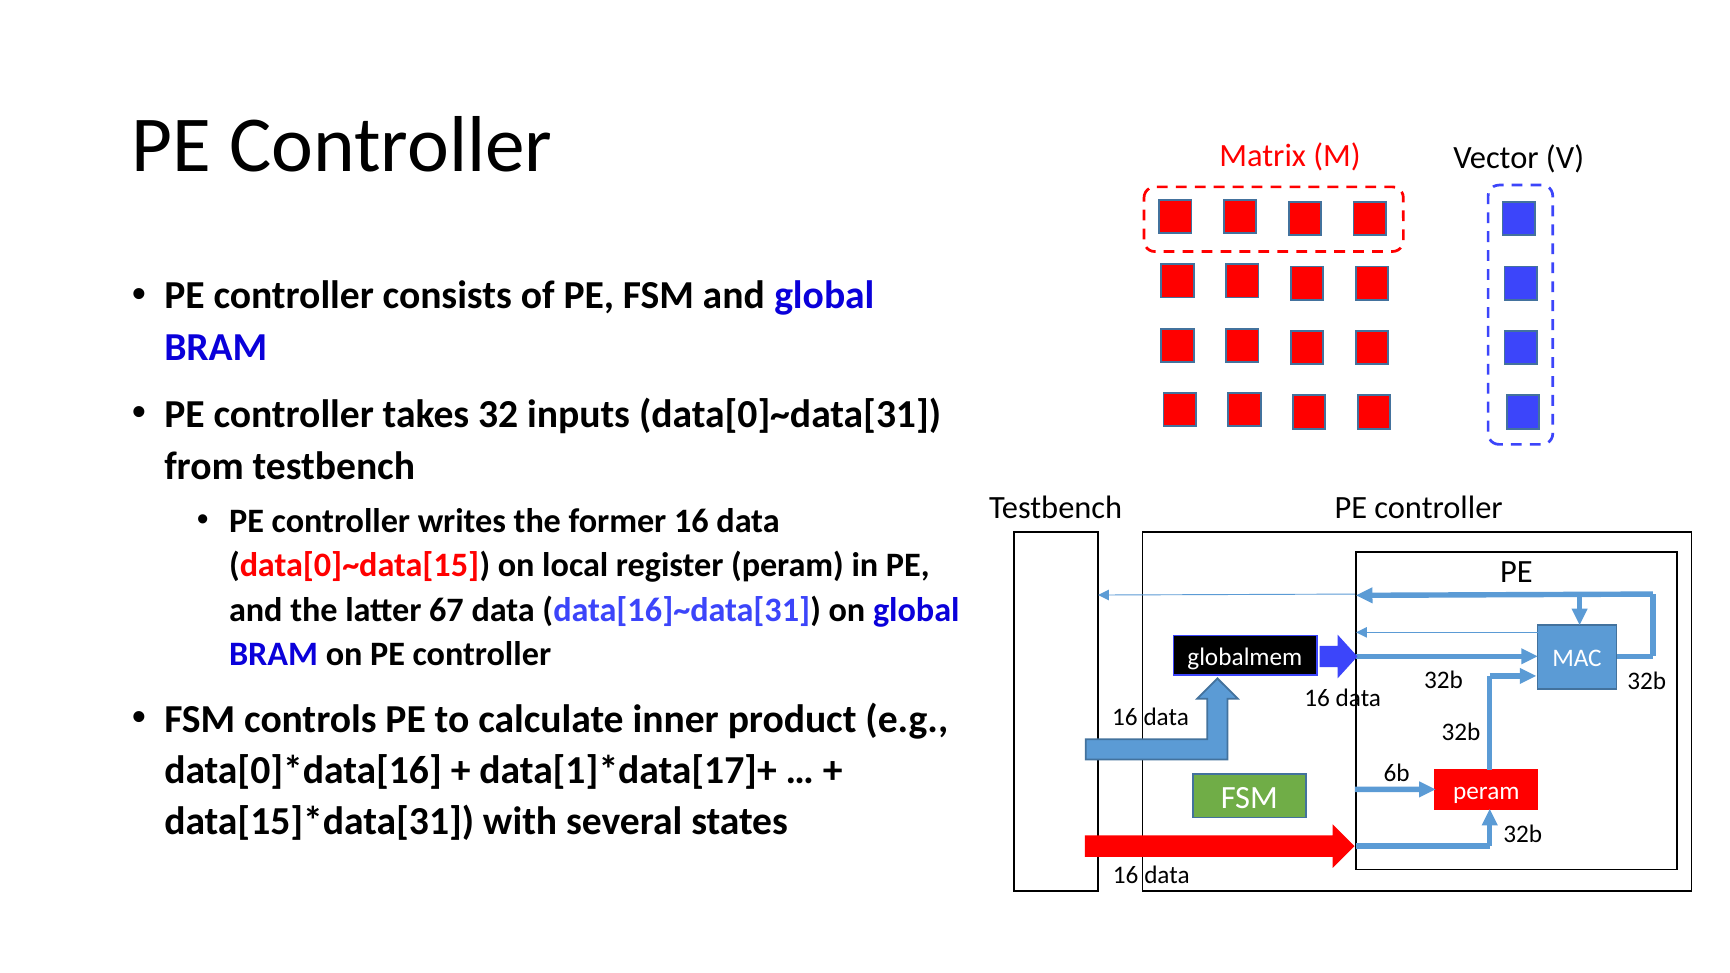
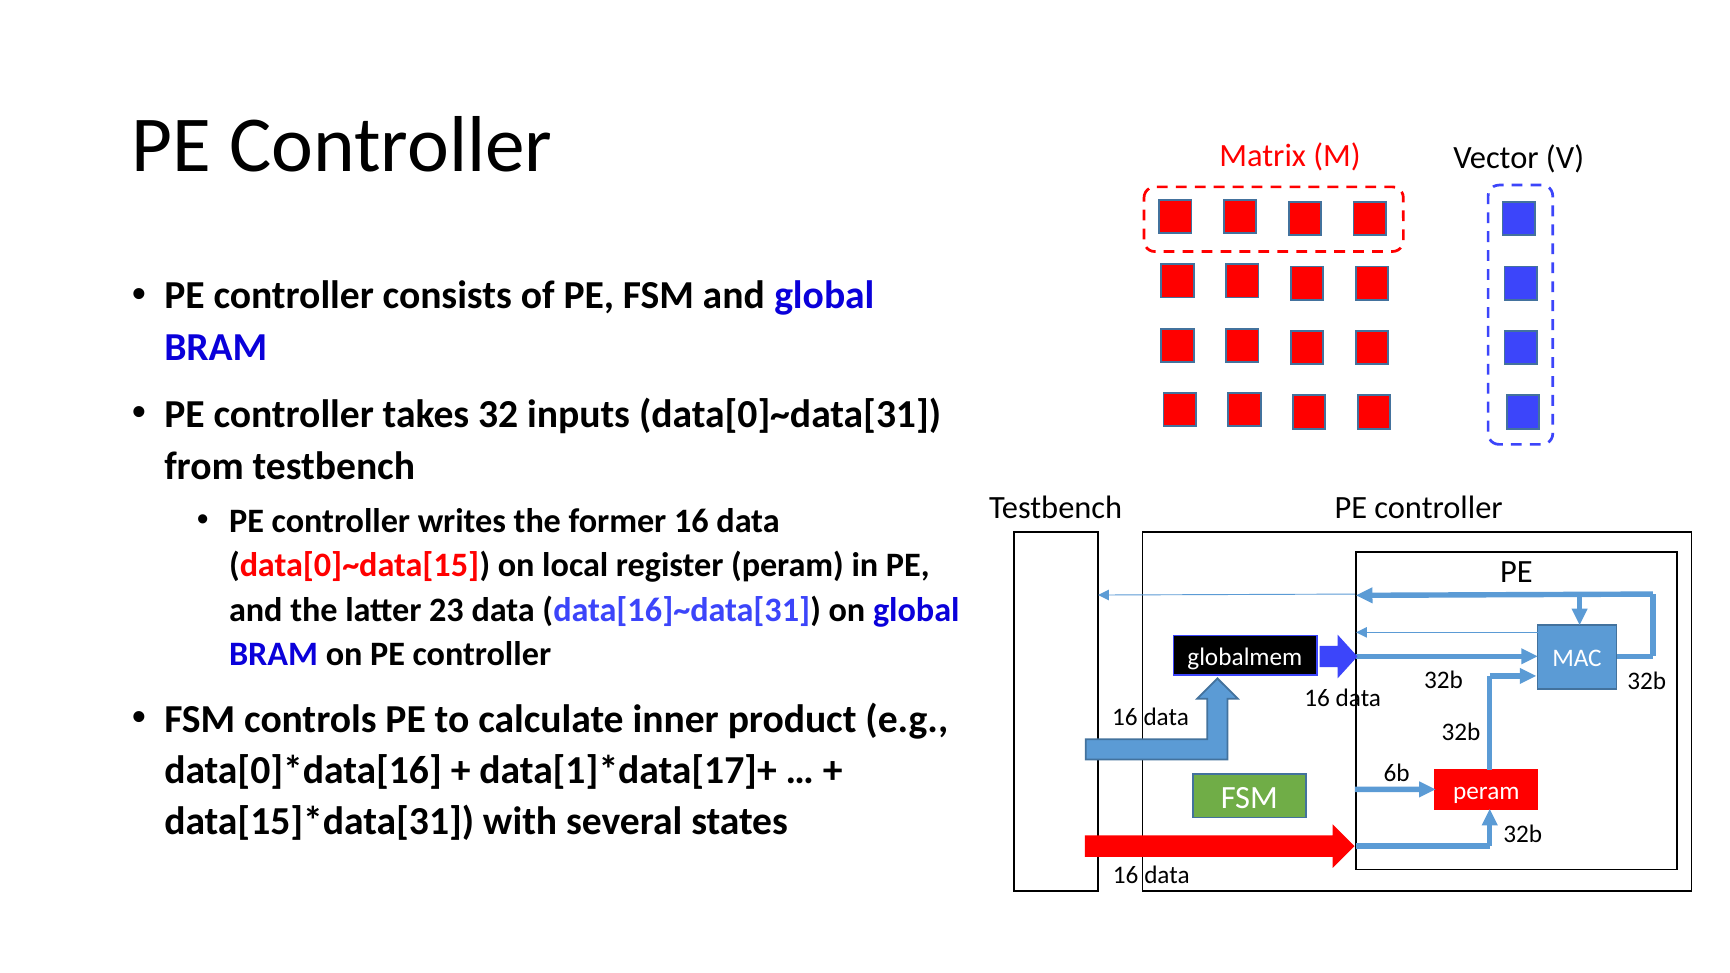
67: 67 -> 23 (446, 610)
